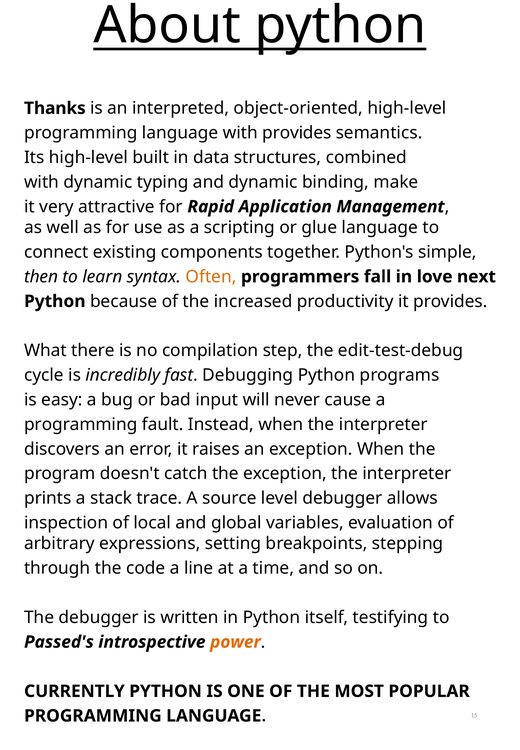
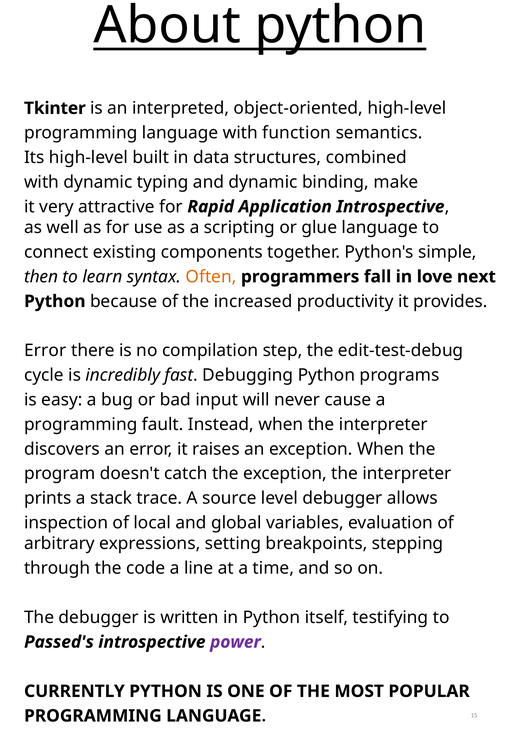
Thanks: Thanks -> Tkinter (55, 108)
with provides: provides -> function (297, 133)
Application Management: Management -> Introspective (390, 207)
What: What -> Error (45, 351)
power colour: orange -> purple (235, 643)
